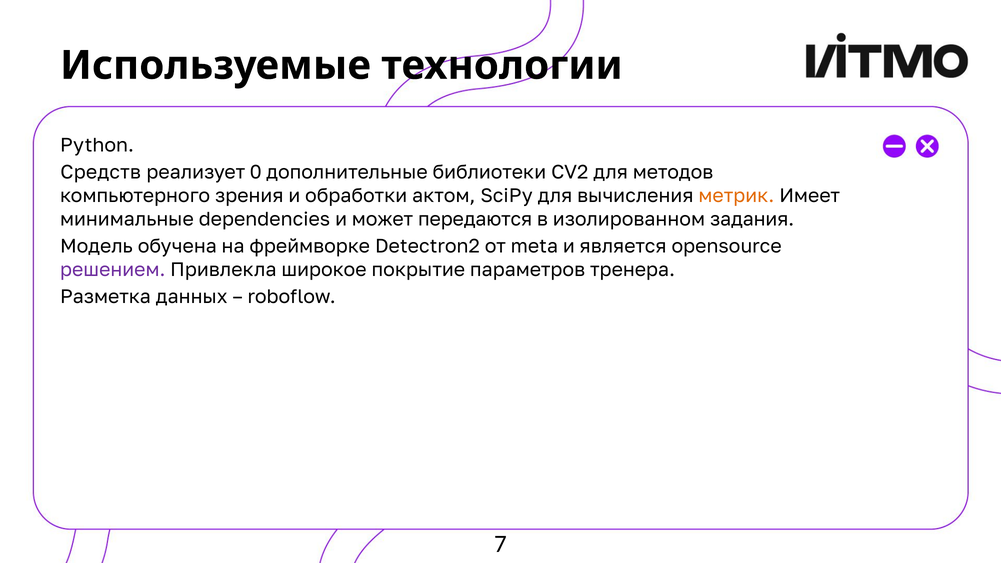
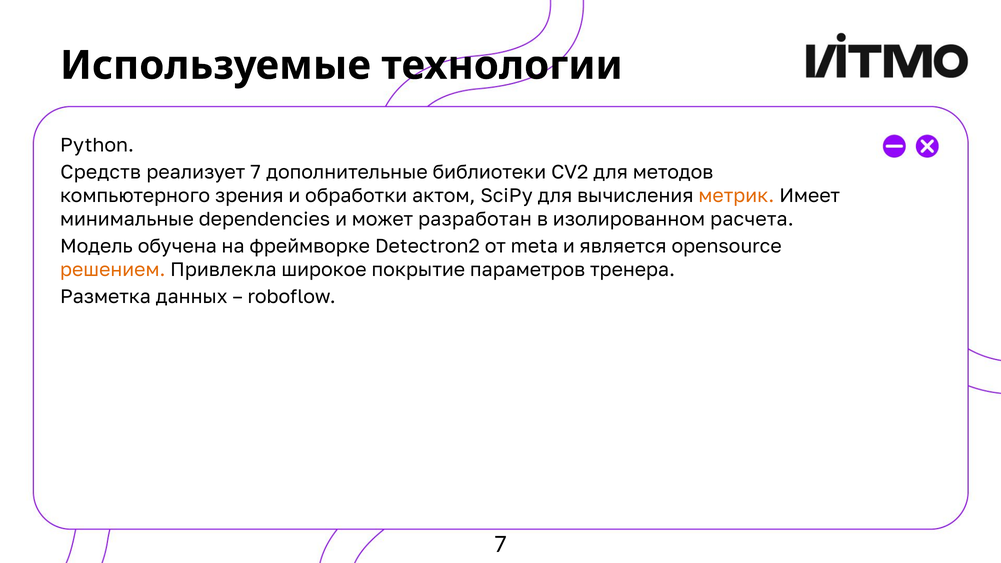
реализует 0: 0 -> 7 (256, 172)
передаются: передаются -> разработан (475, 219)
задания: задания -> расчета (752, 219)
решением colour: purple -> orange (113, 270)
